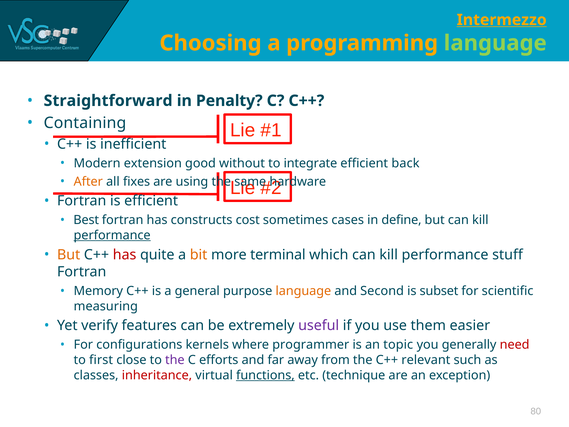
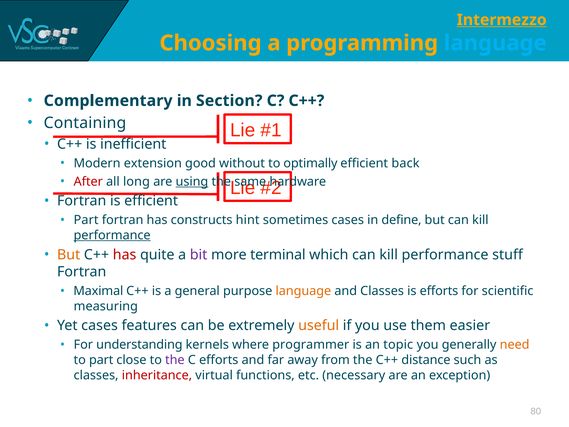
language colour: light green -> light blue (495, 43)
Straightforward: Straightforward -> Complementary (108, 101)
Penalty: Penalty -> Section (229, 101)
integrate: integrate -> optimally (310, 163)
After colour: orange -> red (88, 181)
fixes: fixes -> long (136, 181)
using underline: none -> present (192, 181)
Best: Best -> Part (86, 220)
cost: cost -> hint (248, 220)
bit colour: orange -> purple (199, 255)
Memory: Memory -> Maximal (98, 291)
and Second: Second -> Classes (382, 291)
is subset: subset -> efforts (439, 291)
Yet verify: verify -> cases (100, 325)
useful colour: purple -> orange (319, 325)
configurations: configurations -> understanding (139, 345)
need colour: red -> orange (515, 345)
to first: first -> part (101, 360)
relevant: relevant -> distance (426, 360)
functions underline: present -> none (265, 375)
technique: technique -> necessary (354, 375)
